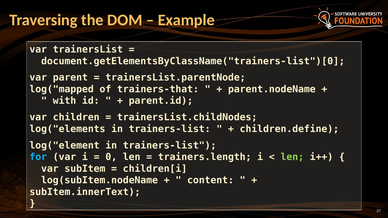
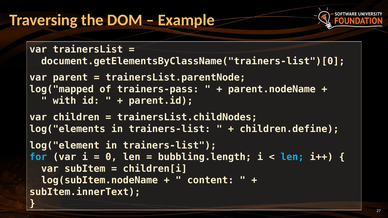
trainers-that: trainers-that -> trainers-pass (158, 89)
trainers.length: trainers.length -> bubbling.length (205, 157)
len colour: light green -> light blue (292, 157)
